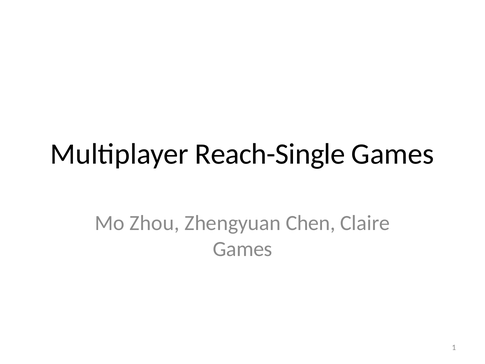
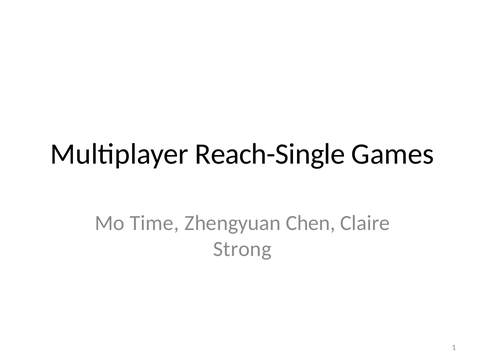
Zhou: Zhou -> Time (154, 223)
Games: Games -> Strong (242, 249)
